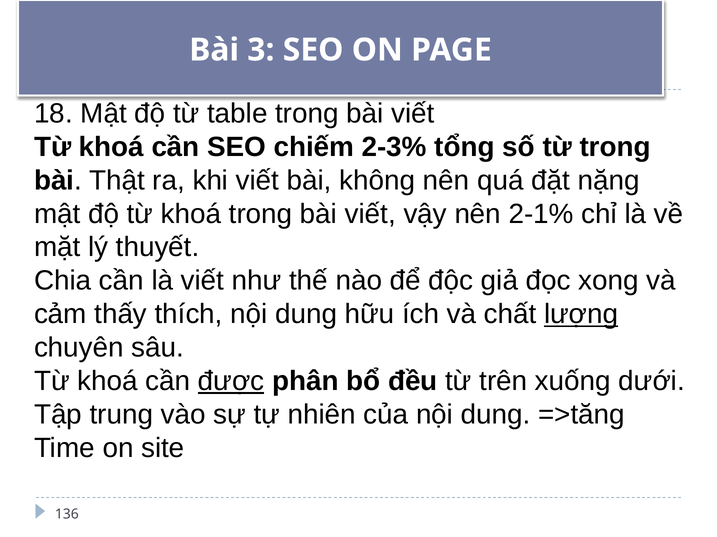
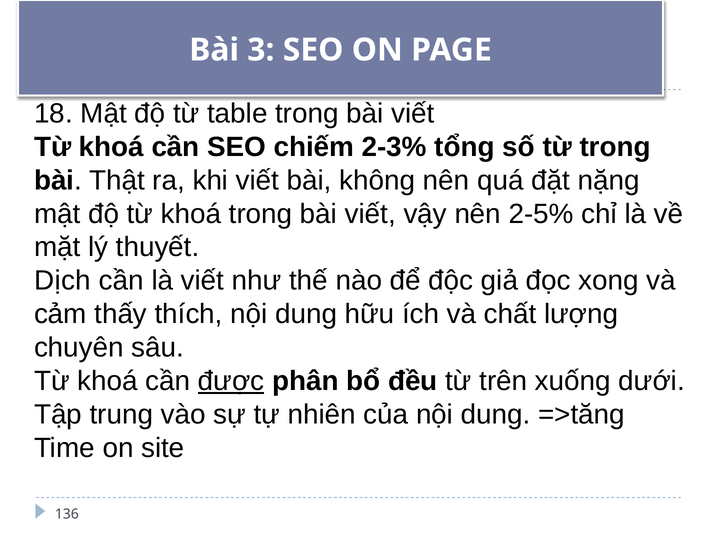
2-1%: 2-1% -> 2-5% (541, 214)
Chia: Chia -> Dịch (63, 281)
lượng underline: present -> none (581, 315)
